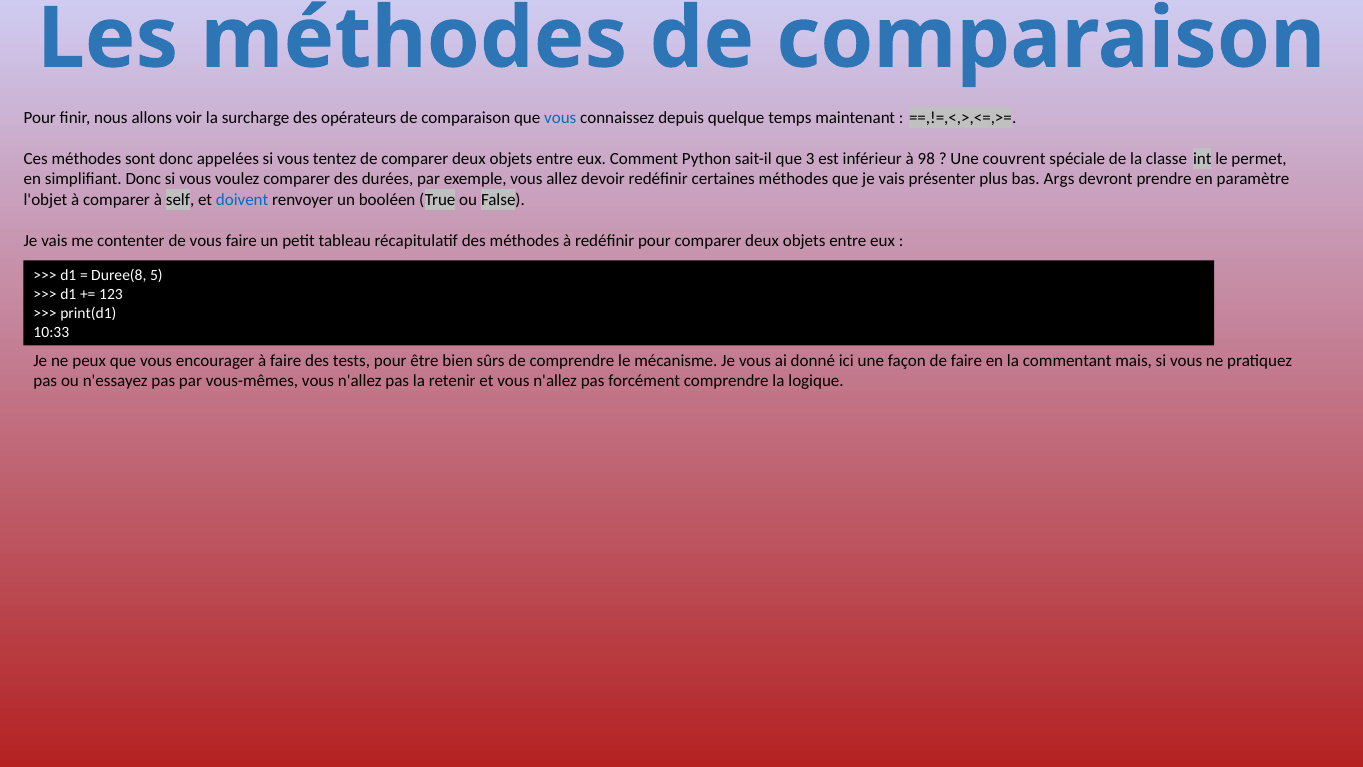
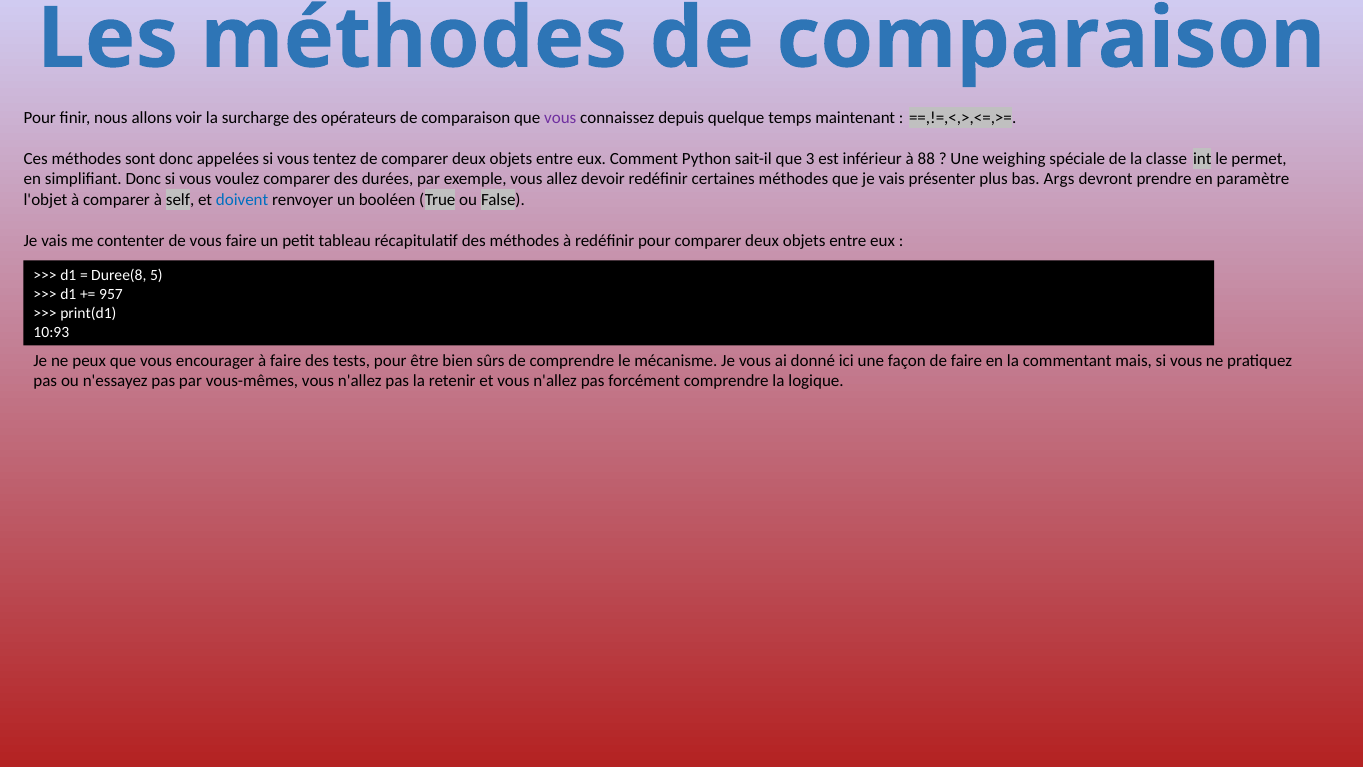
vous colour: blue -> purple (560, 118)
98: 98 -> 88 (926, 159)
couvrent: couvrent -> weighing (1014, 159)
123: 123 -> 957 (111, 294)
10:33: 10:33 -> 10:93 (51, 332)
